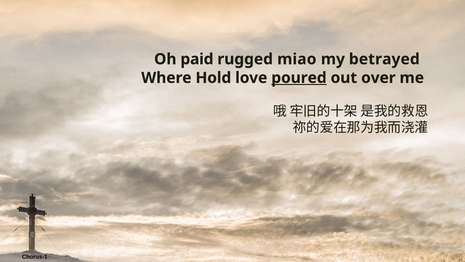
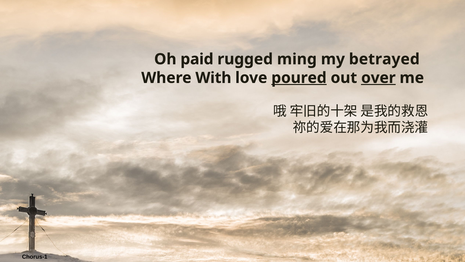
miao: miao -> ming (297, 59)
Hold: Hold -> With (213, 78)
over underline: none -> present (378, 78)
